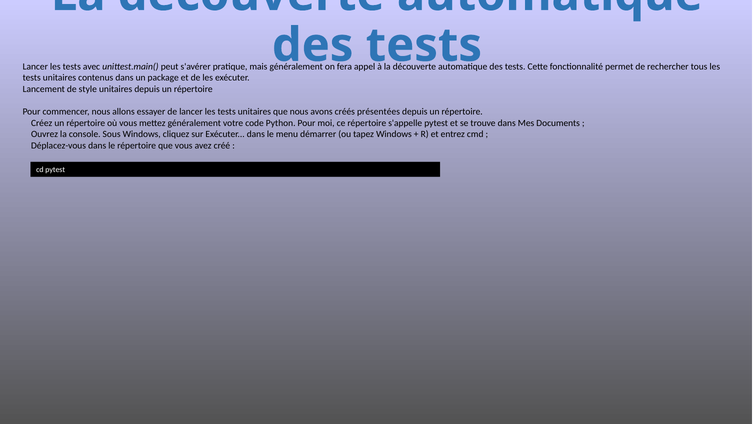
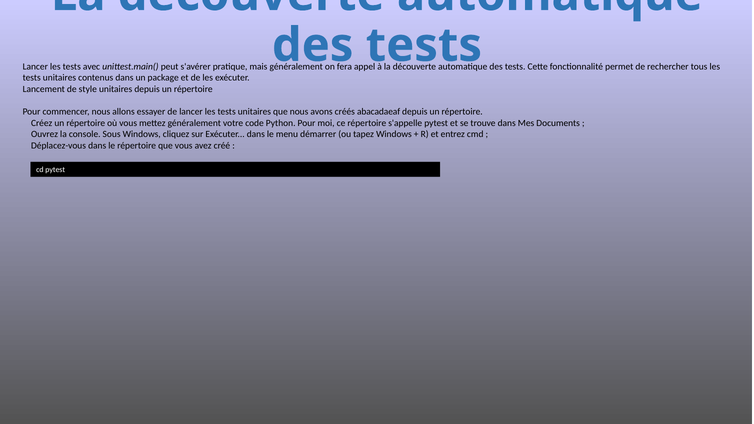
présentées: présentées -> abacadaeaf (379, 112)
